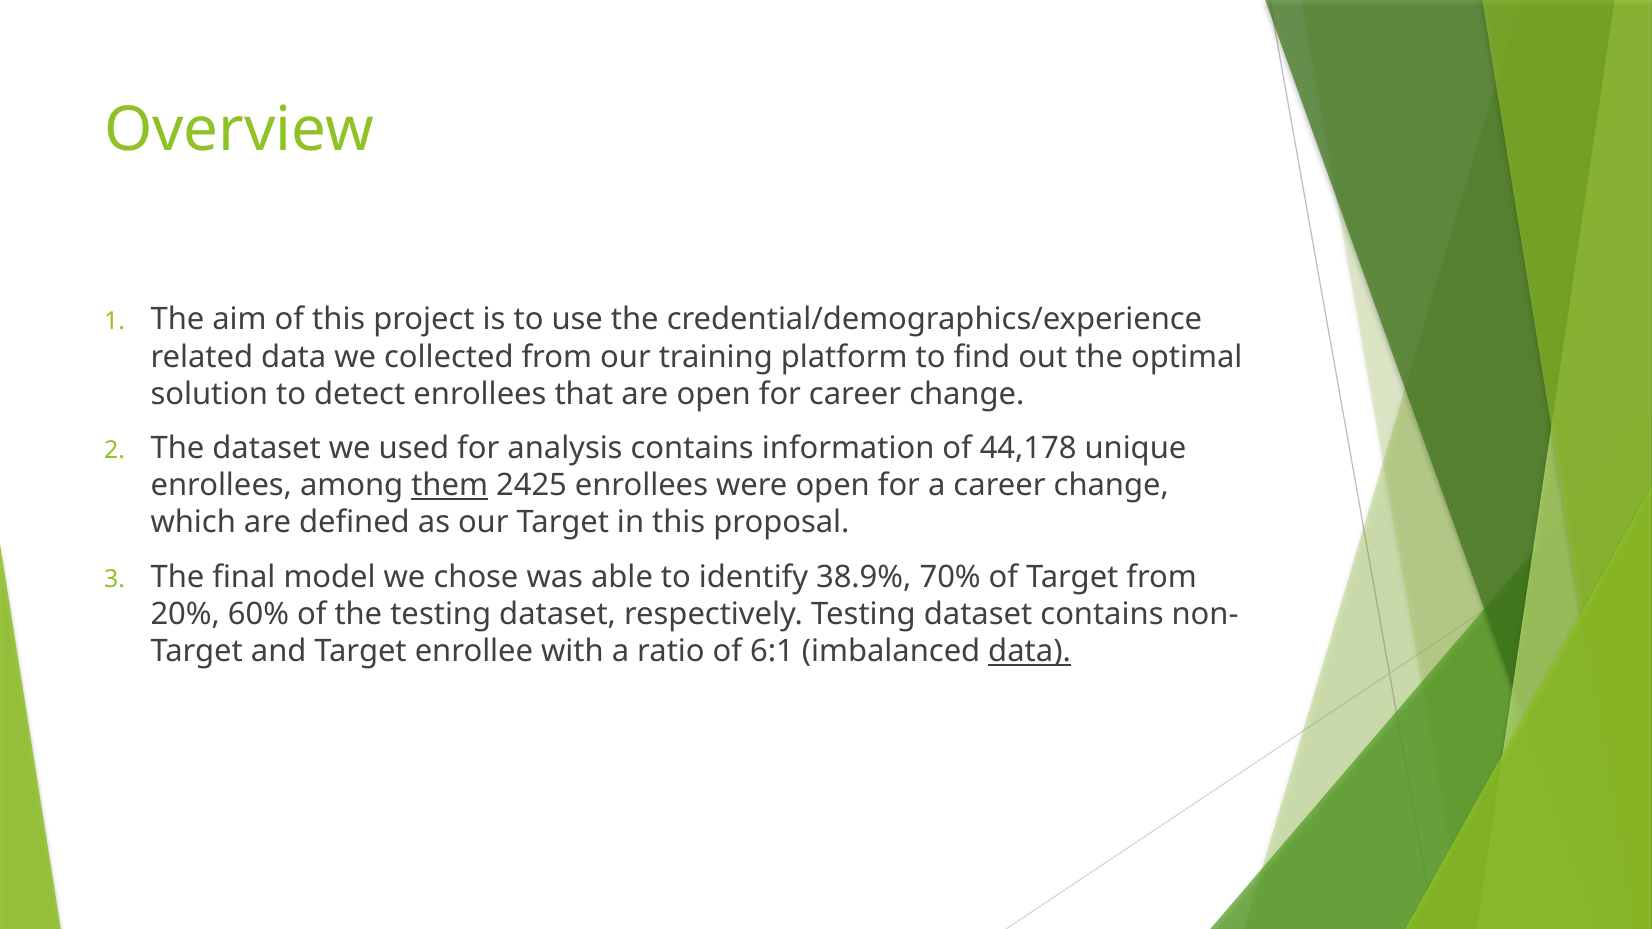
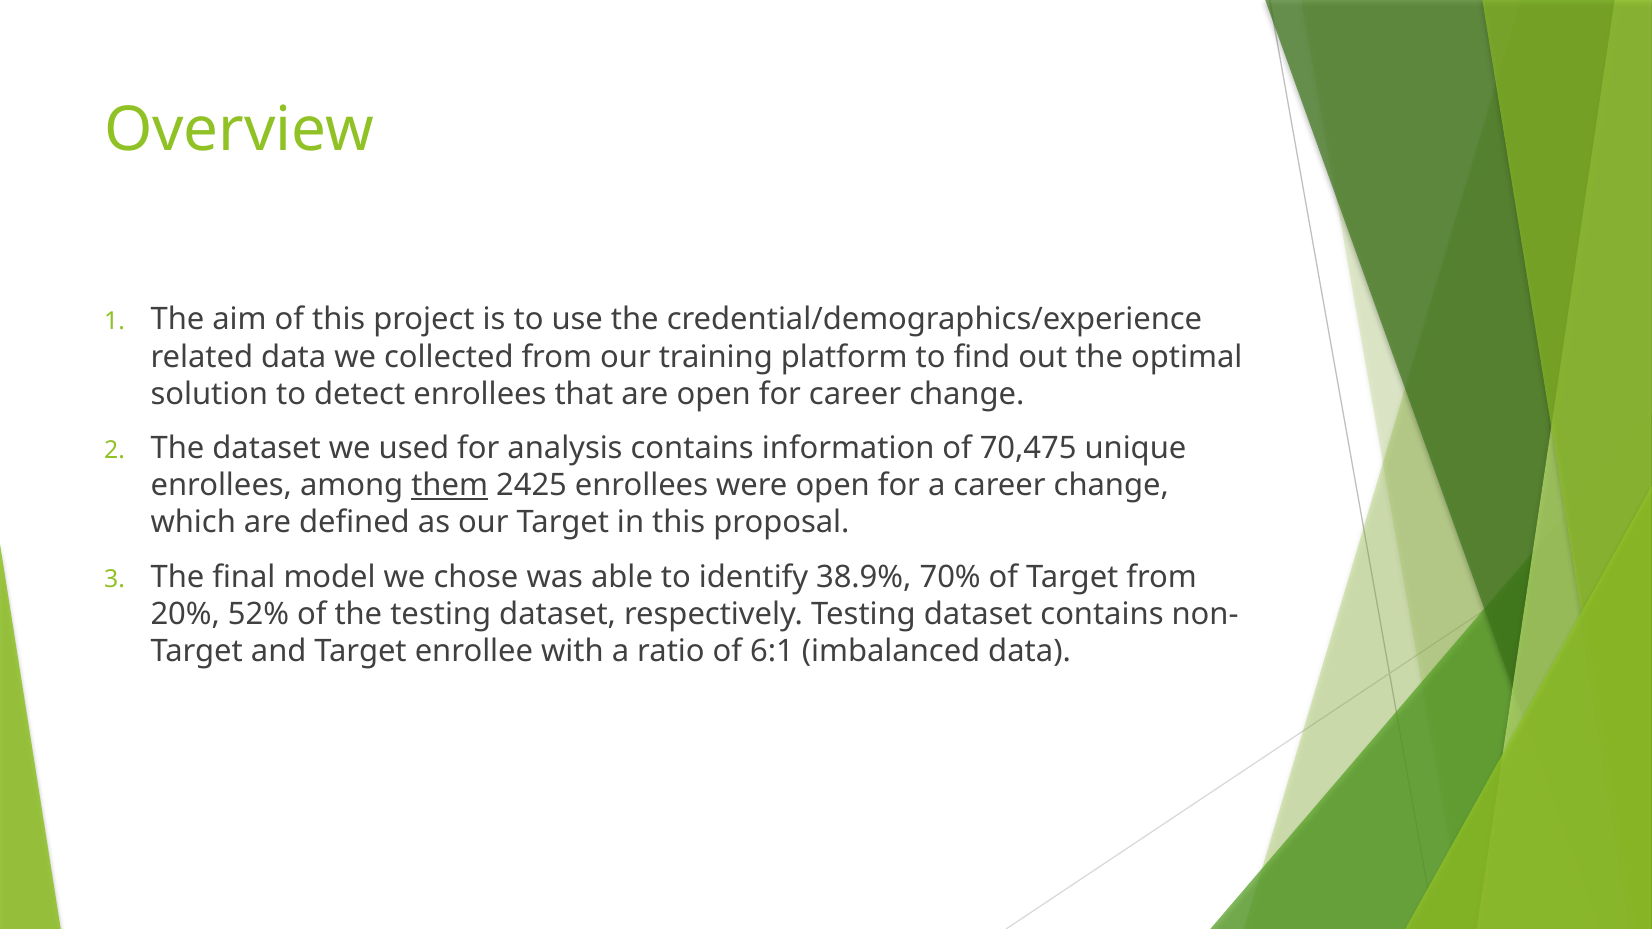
44,178: 44,178 -> 70,475 (1028, 448)
60%: 60% -> 52% (259, 614)
data underline: present -> none (1030, 652)
